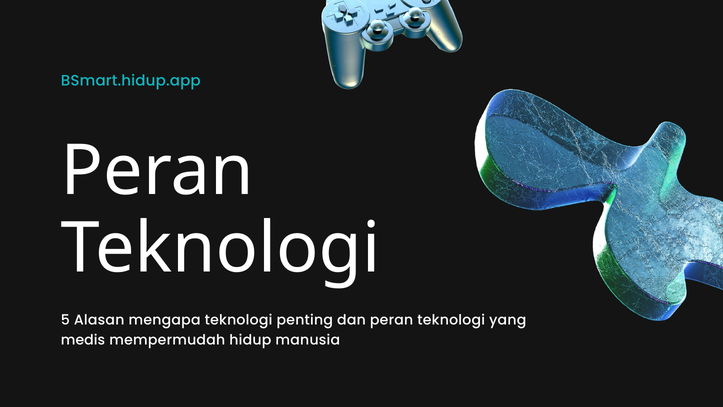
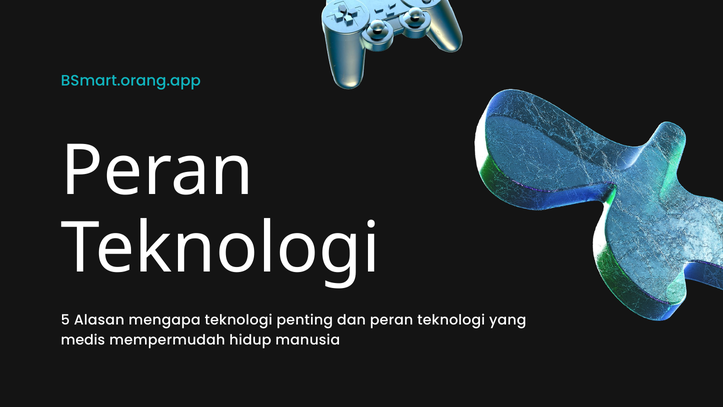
BSmart.hidup.app: BSmart.hidup.app -> BSmart.orang.app (131, 81)
